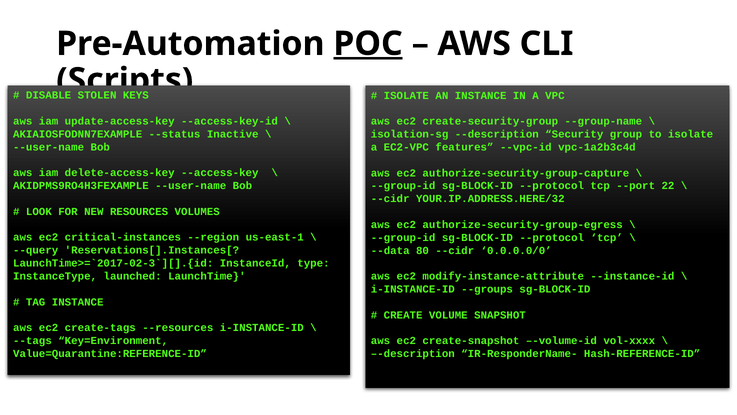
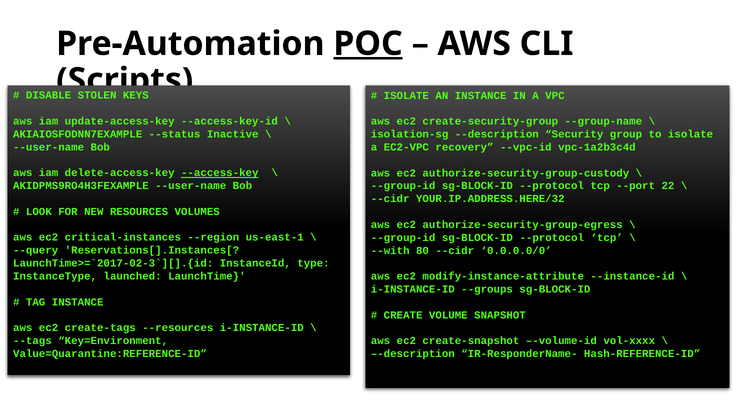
features: features -> recovery (464, 147)
--access-key underline: none -> present (220, 173)
authorize-security-group-capture: authorize-security-group-capture -> authorize-security-group-custody (526, 173)
--data: --data -> --with (390, 250)
